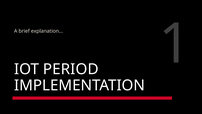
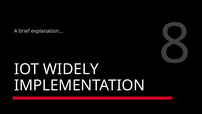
1: 1 -> 8 (175, 44)
PERIOD: PERIOD -> WIDELY (71, 69)
